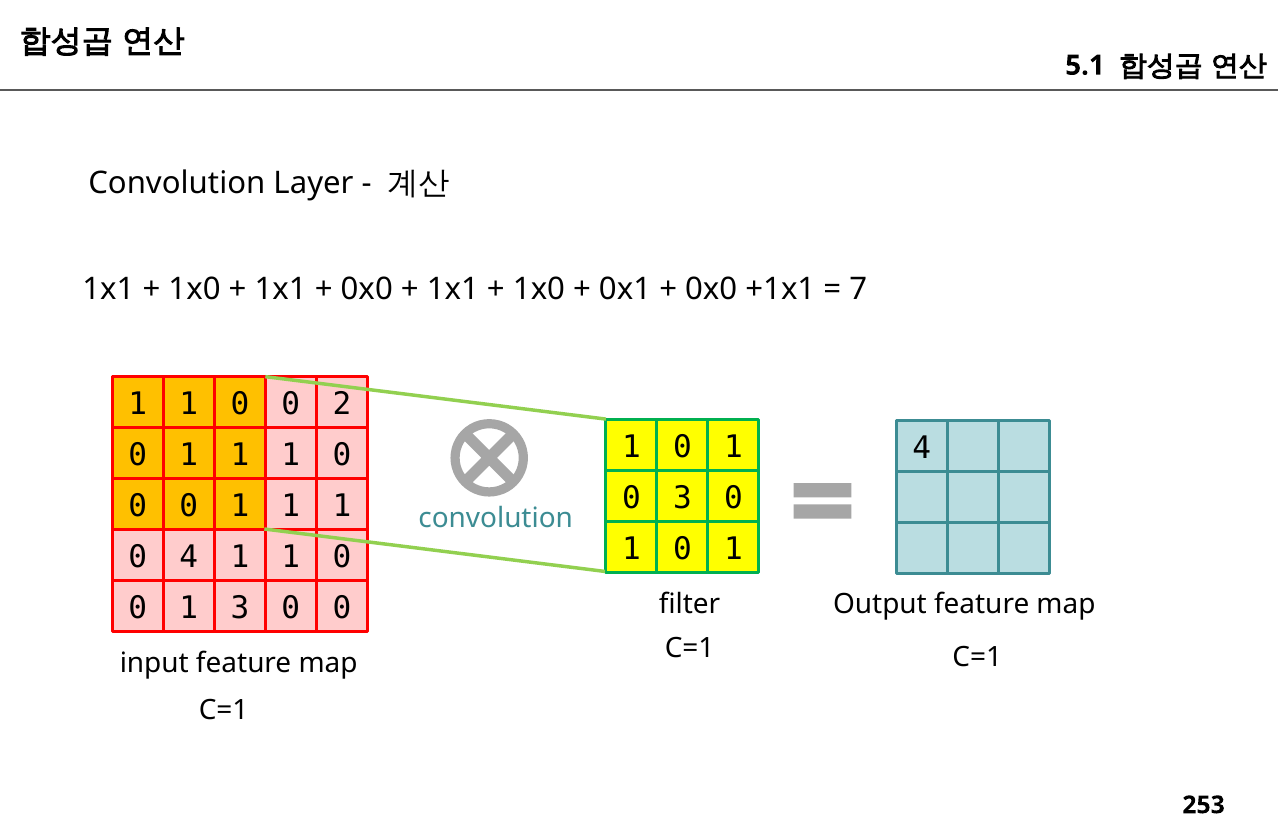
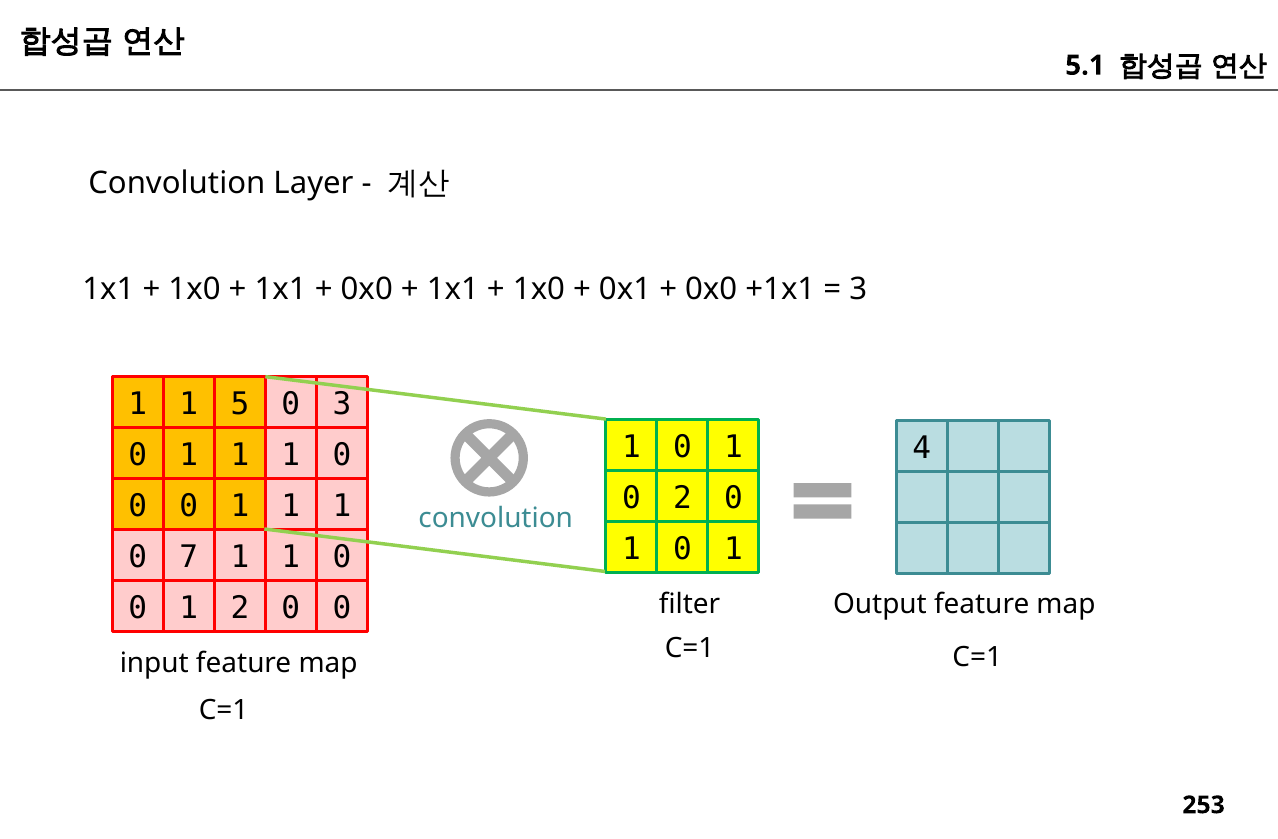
7: 7 -> 3 (858, 290)
0: 0 -> 5 (240, 405)
0 2: 2 -> 3 (342, 405)
0 3: 3 -> 2 (682, 499)
0 4: 4 -> 7 (189, 558)
1 3: 3 -> 2 (240, 609)
